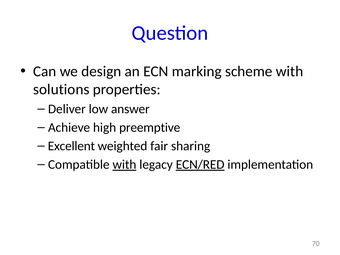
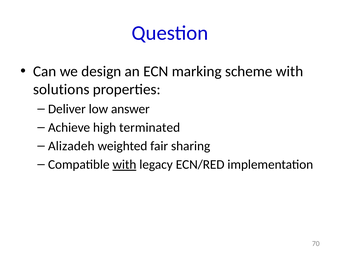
preemptive: preemptive -> terminated (150, 128)
Excellent: Excellent -> Alizadeh (71, 146)
ECN/RED underline: present -> none (200, 165)
